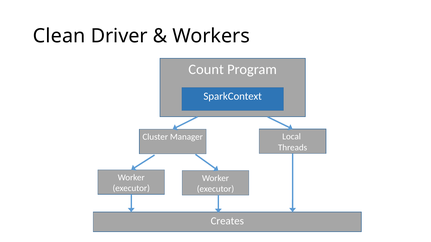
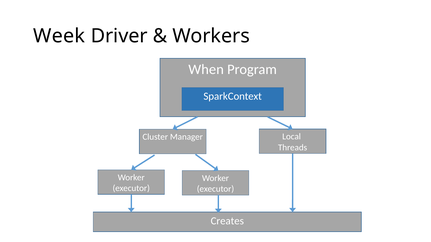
Clean: Clean -> Week (59, 36)
Count: Count -> When (206, 70)
